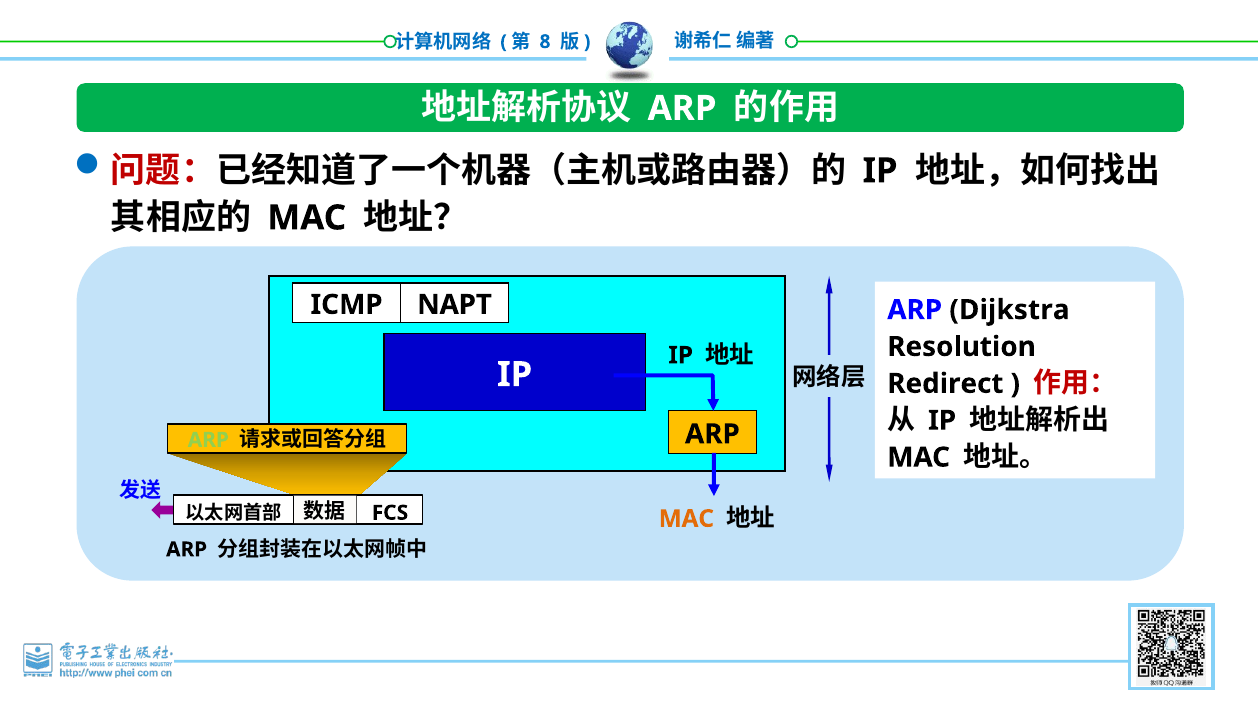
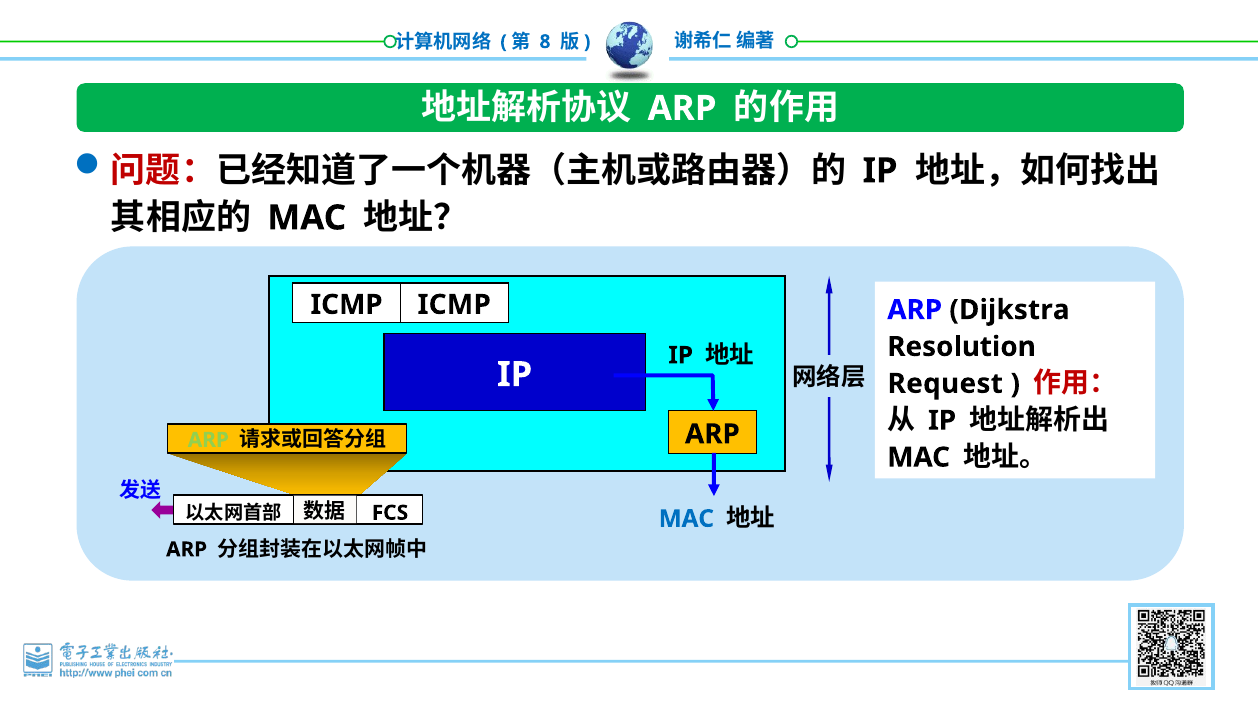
NAPT: NAPT -> ICMP (454, 304)
Redirect: Redirect -> Request (945, 383)
MAC colour: orange -> blue (686, 518)
